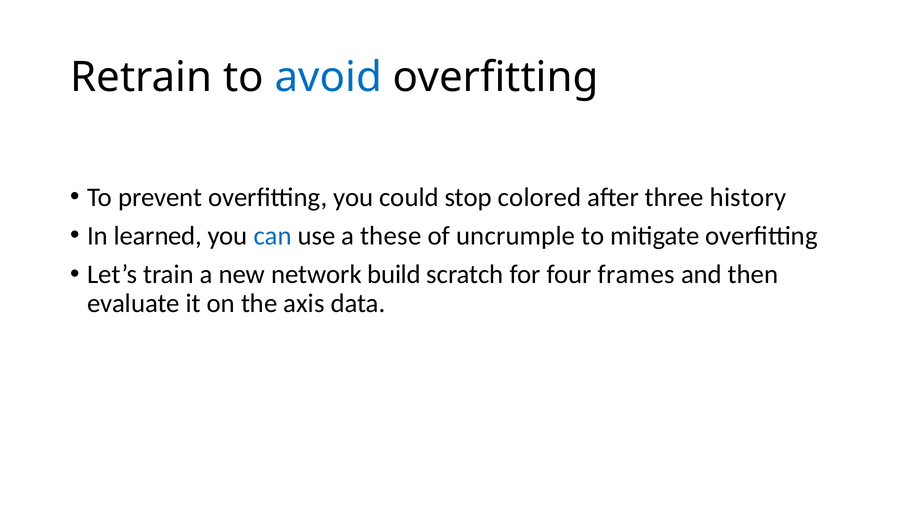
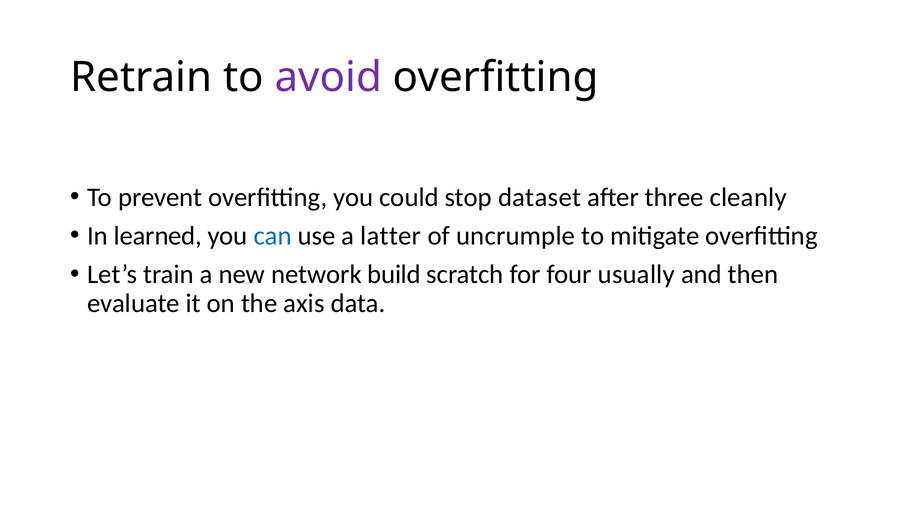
avoid colour: blue -> purple (328, 77)
colored: colored -> dataset (540, 197)
history: history -> cleanly (748, 197)
these: these -> latter (391, 236)
frames: frames -> usually (636, 274)
